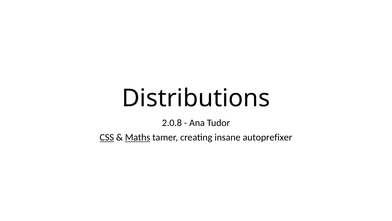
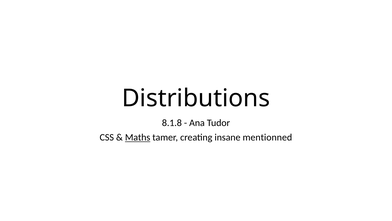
2.0.8: 2.0.8 -> 8.1.8 (172, 123)
CSS underline: present -> none (107, 137)
autoprefixer: autoprefixer -> mentionned (267, 137)
